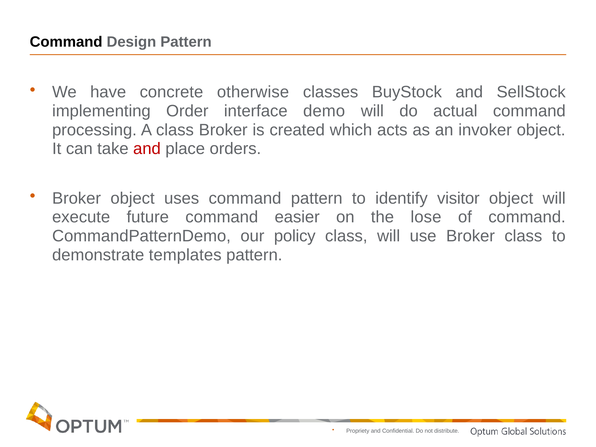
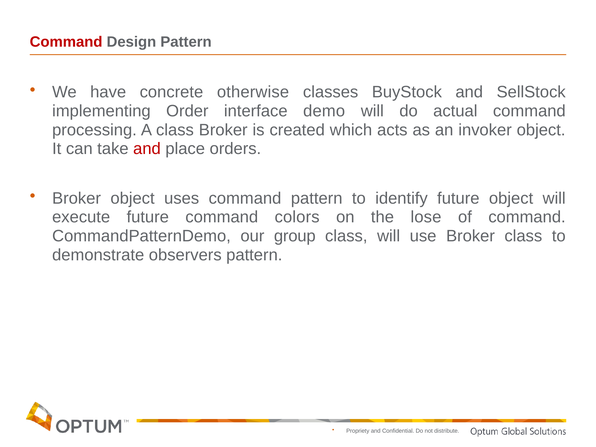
Command colour: black -> red (66, 42)
identify visitor: visitor -> future (458, 198)
easier: easier -> colors (297, 217)
policy: policy -> group (295, 236)
templates: templates -> observers (185, 255)
